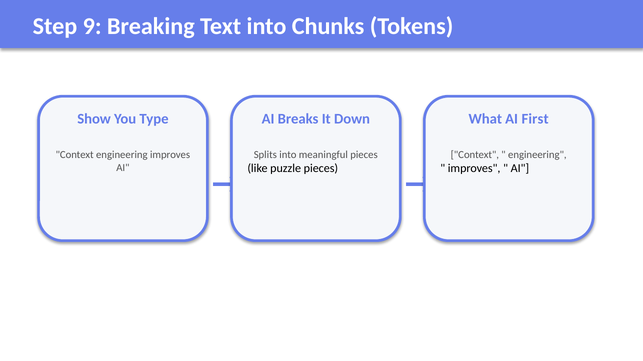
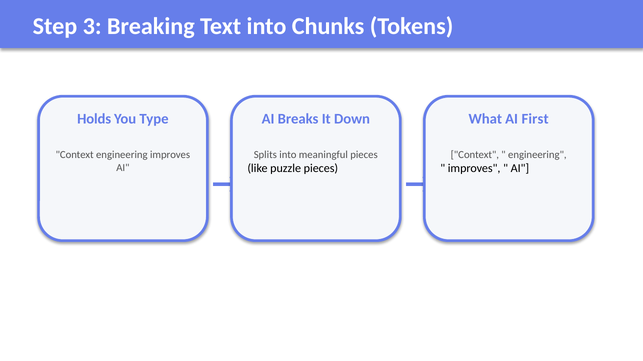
9: 9 -> 3 (92, 27)
Show: Show -> Holds (94, 119)
